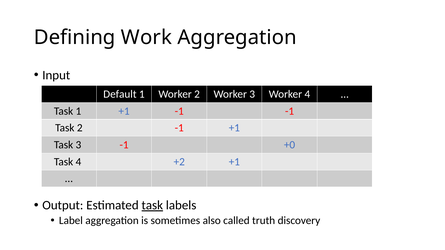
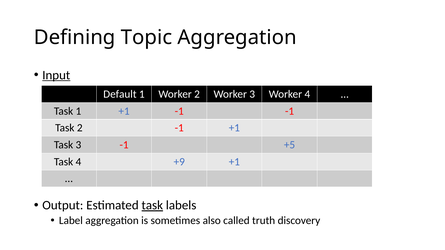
Work: Work -> Topic (147, 37)
Input underline: none -> present (56, 75)
+0: +0 -> +5 (290, 145)
+2: +2 -> +9 (179, 162)
